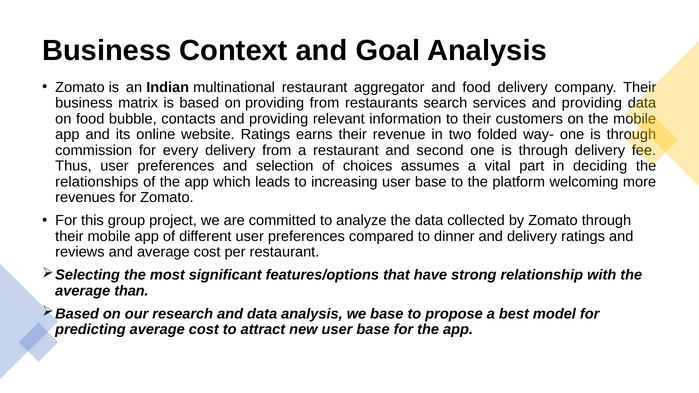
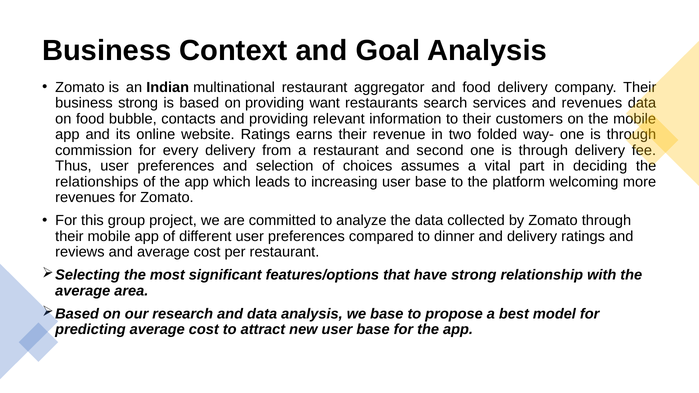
business matrix: matrix -> strong (138, 103)
providing from: from -> want (325, 103)
services and providing: providing -> revenues (592, 103)
than: than -> area (131, 291)
